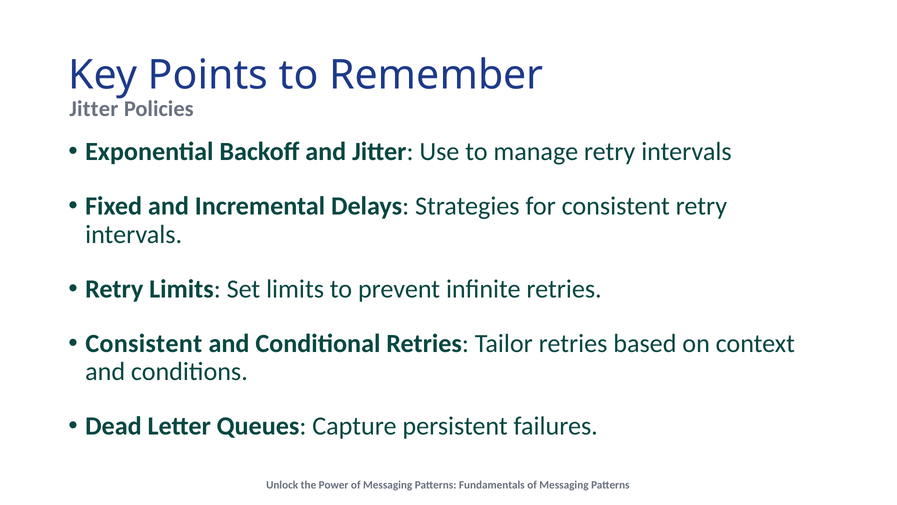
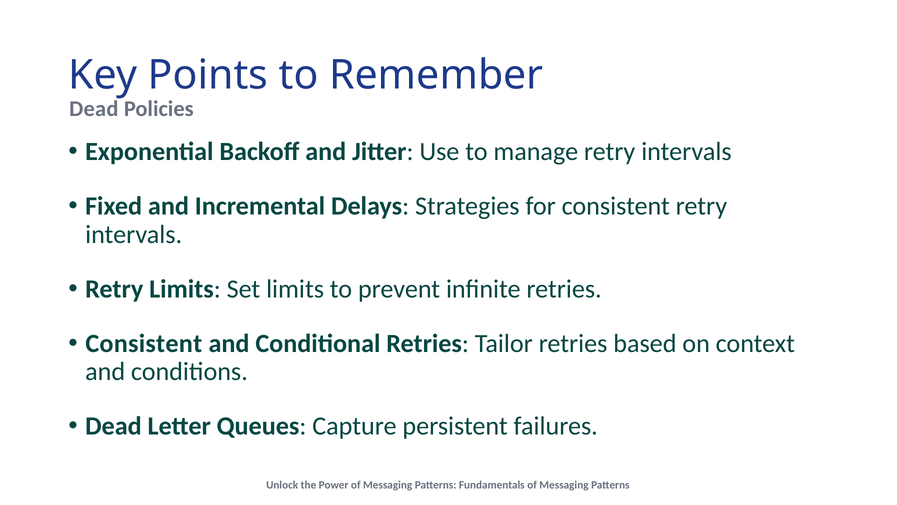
Jitter: Jitter -> Dead (94, 109)
